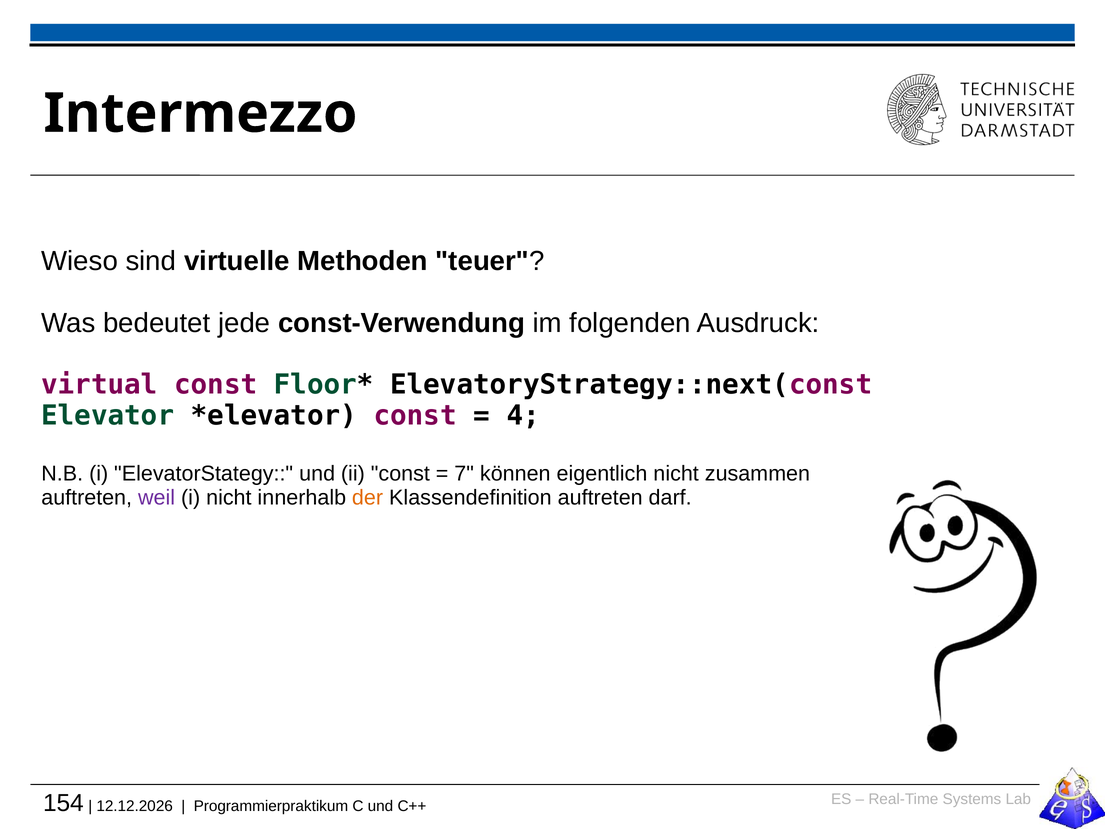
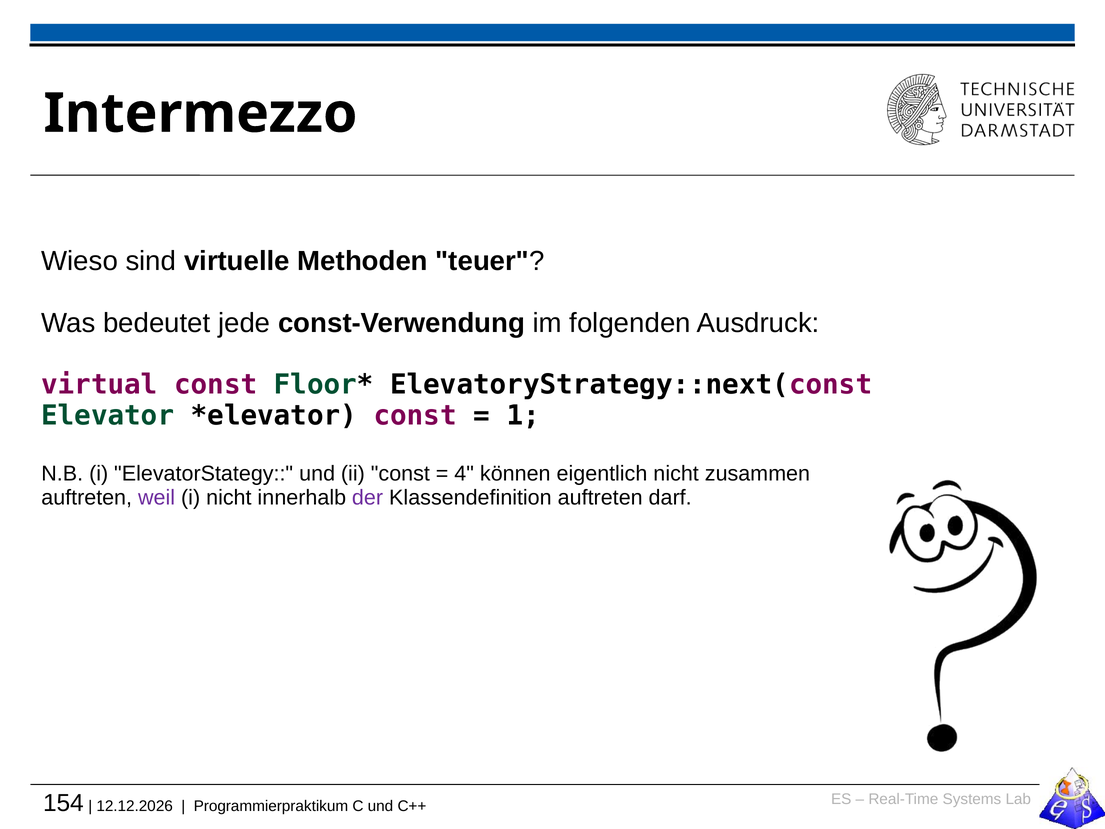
4: 4 -> 1 (523, 415)
7: 7 -> 4 (464, 473)
der colour: orange -> purple (368, 497)
